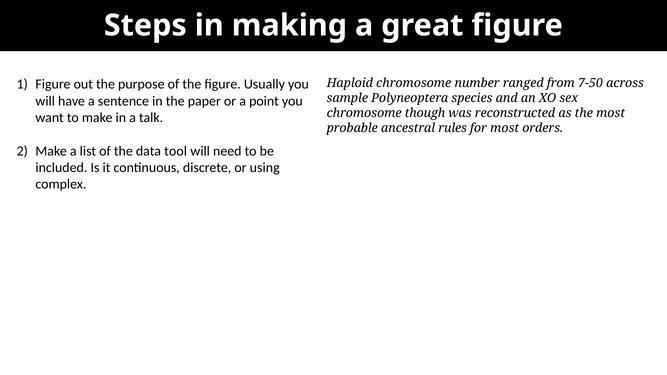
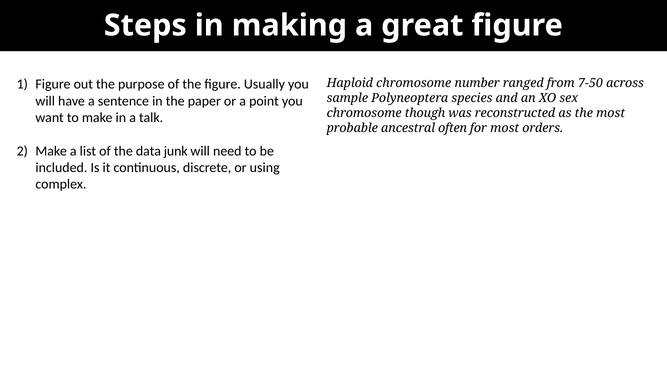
rules: rules -> often (453, 128)
tool: tool -> junk (176, 151)
